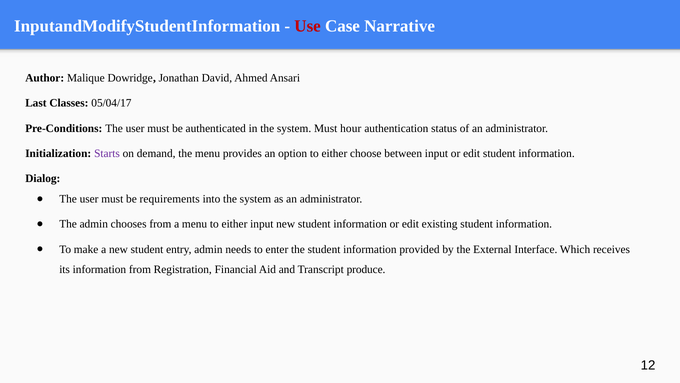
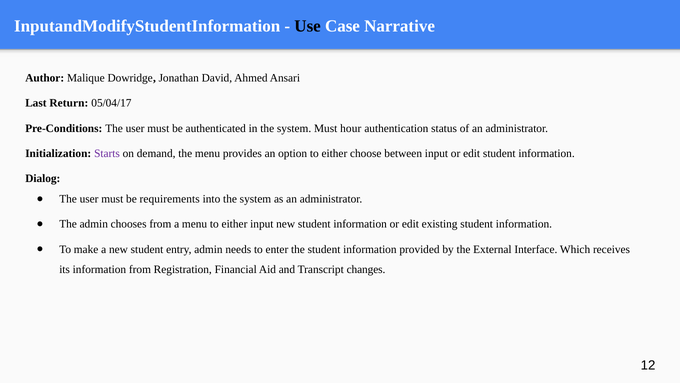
Use colour: red -> black (308, 26)
Classes: Classes -> Return (69, 103)
produce: produce -> changes (366, 269)
